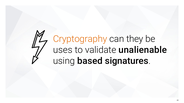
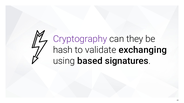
Cryptography colour: orange -> purple (80, 39)
uses: uses -> hash (63, 50)
unalienable: unalienable -> exchanging (143, 50)
